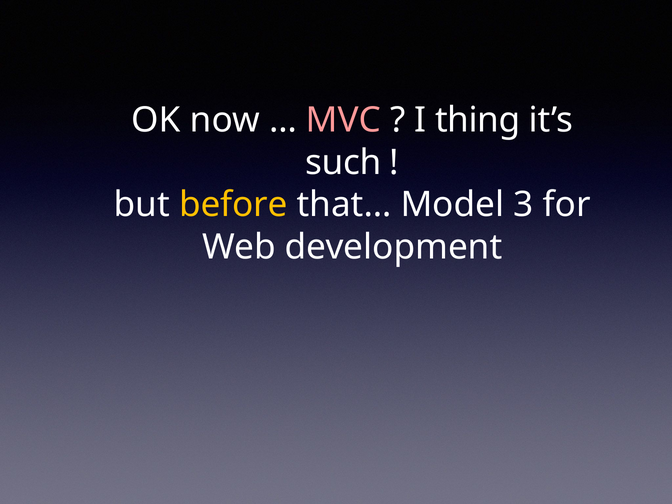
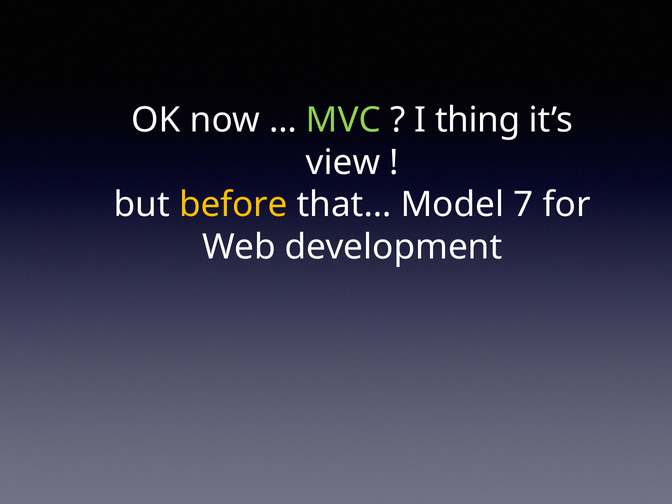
MVC colour: pink -> light green (344, 120)
such: such -> view (343, 162)
3: 3 -> 7 (524, 205)
